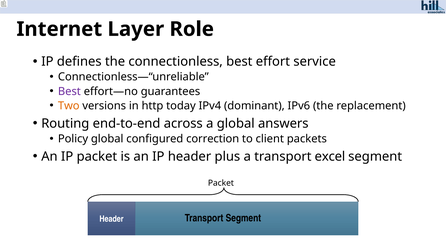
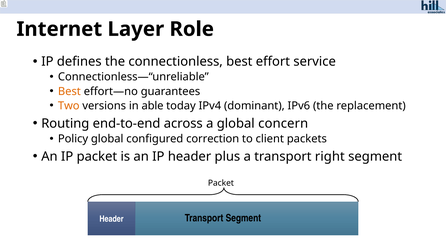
Best colour: purple -> orange (69, 91)
http: http -> able (153, 106)
answers: answers -> concern (283, 123)
excel: excel -> right (330, 156)
